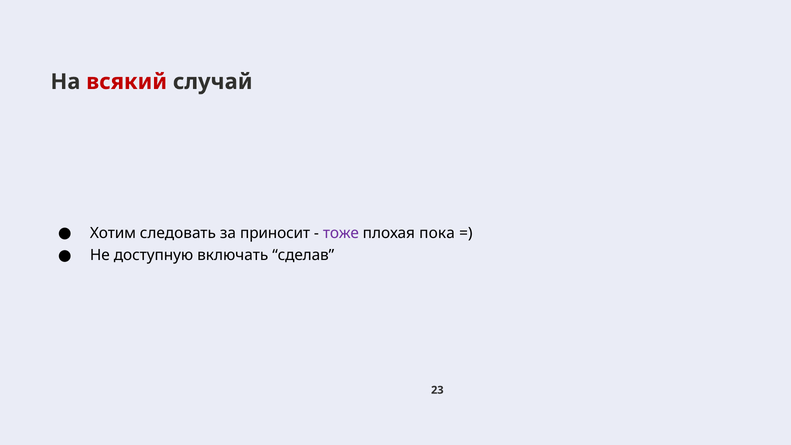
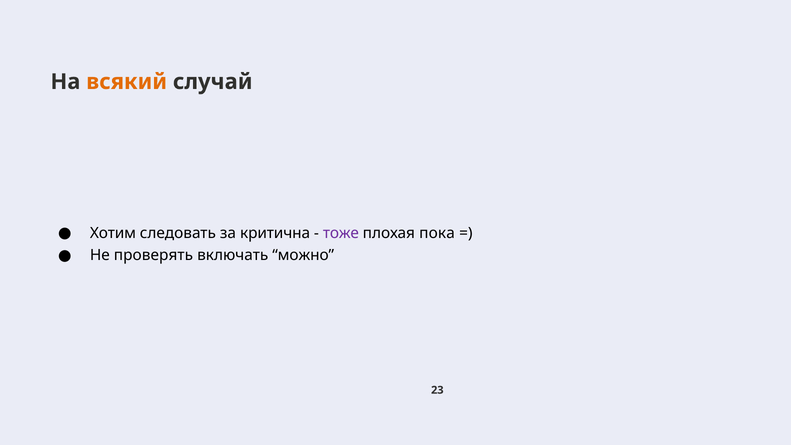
всякий colour: red -> orange (127, 82)
приносит: приносит -> критична (275, 233)
доступную: доступную -> проверять (153, 255)
сделав: сделав -> можно (303, 255)
